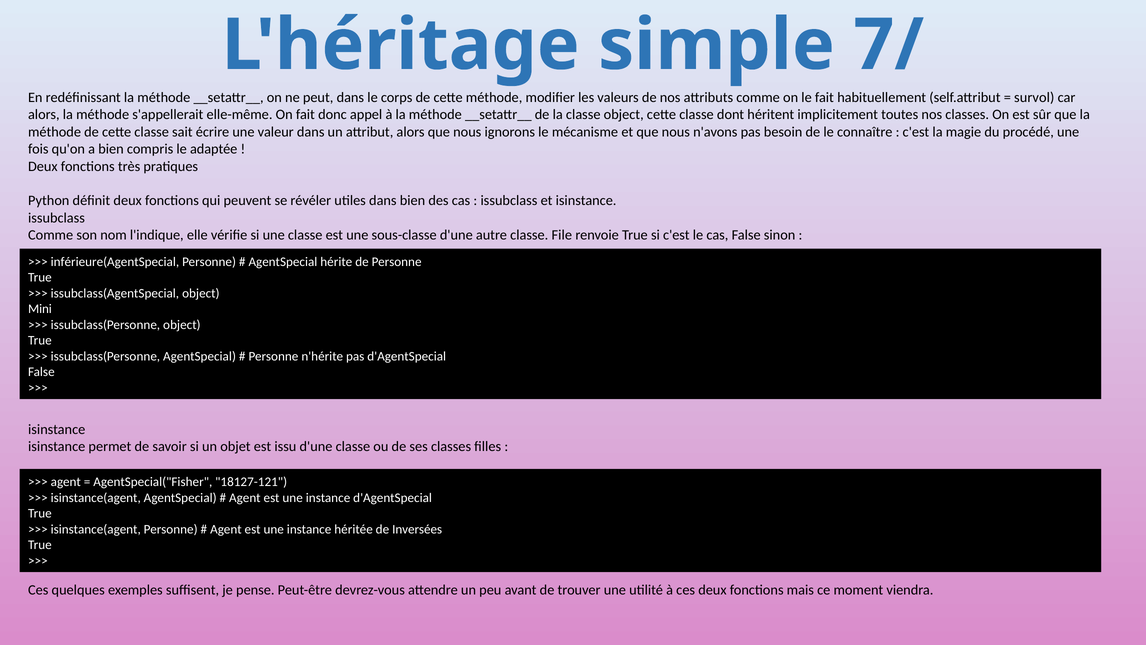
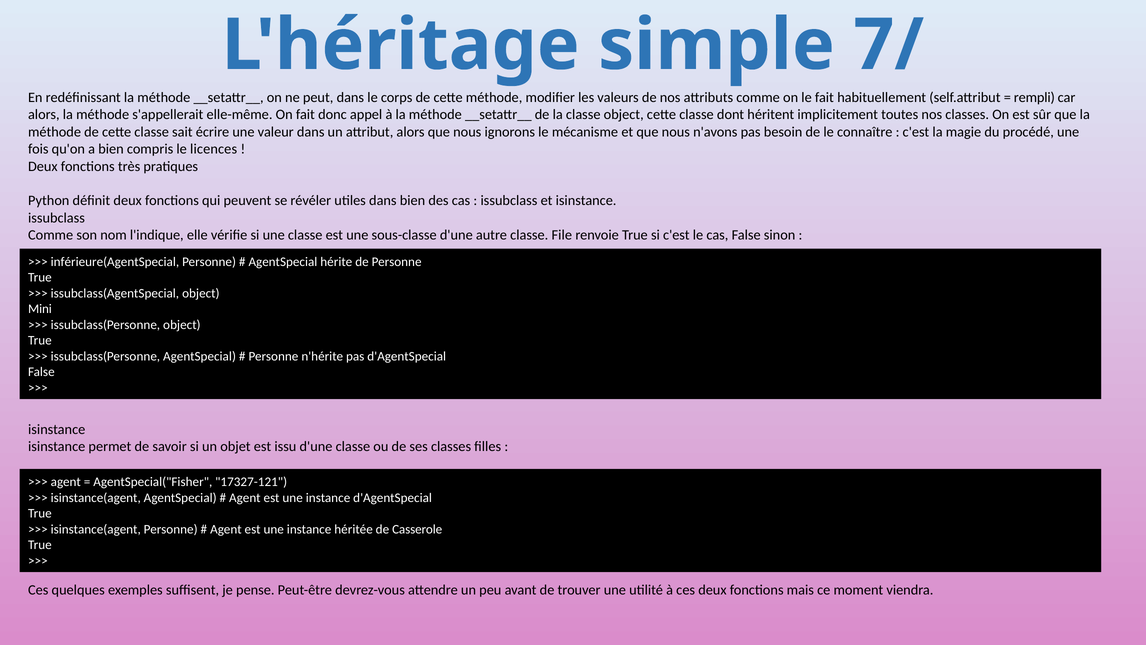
survol: survol -> rempli (1034, 97)
adaptée: adaptée -> licences (214, 149)
18127-121: 18127-121 -> 17327-121 (251, 482)
Inversées: Inversées -> Casserole (417, 529)
